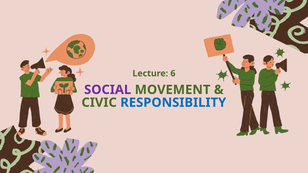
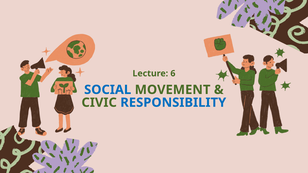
SOCIAL colour: purple -> blue (108, 90)
